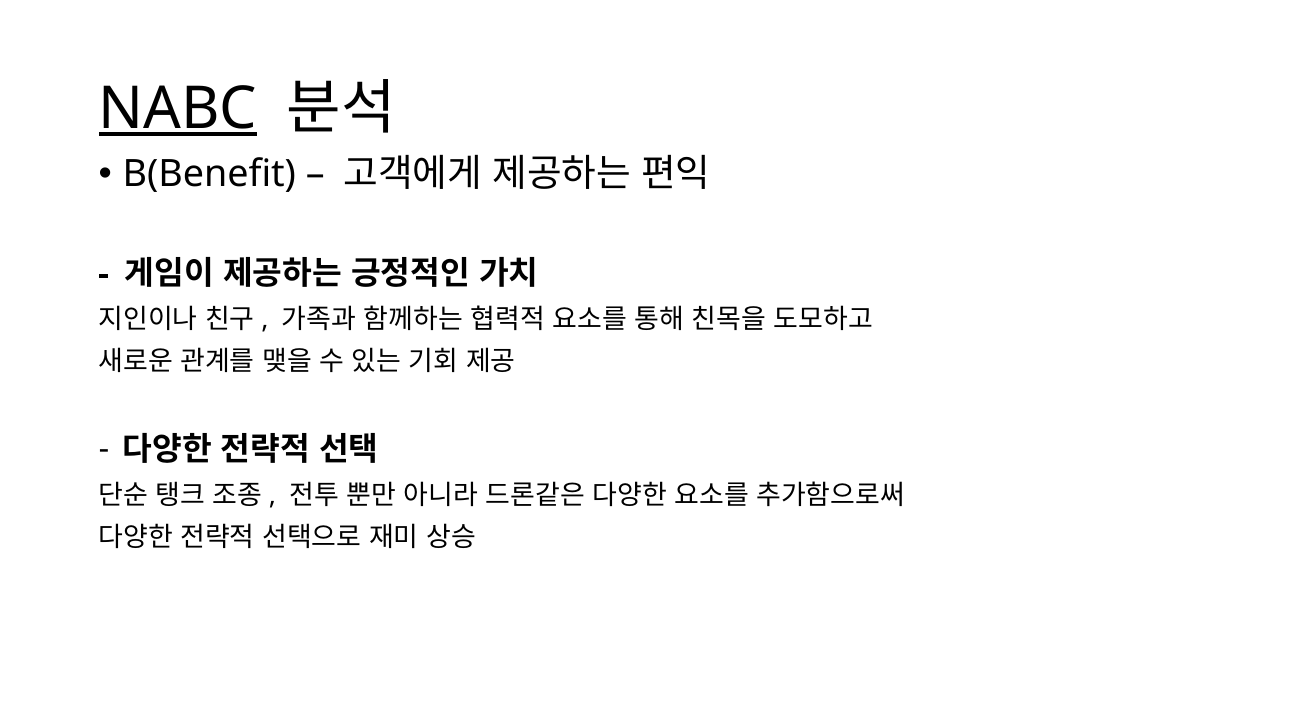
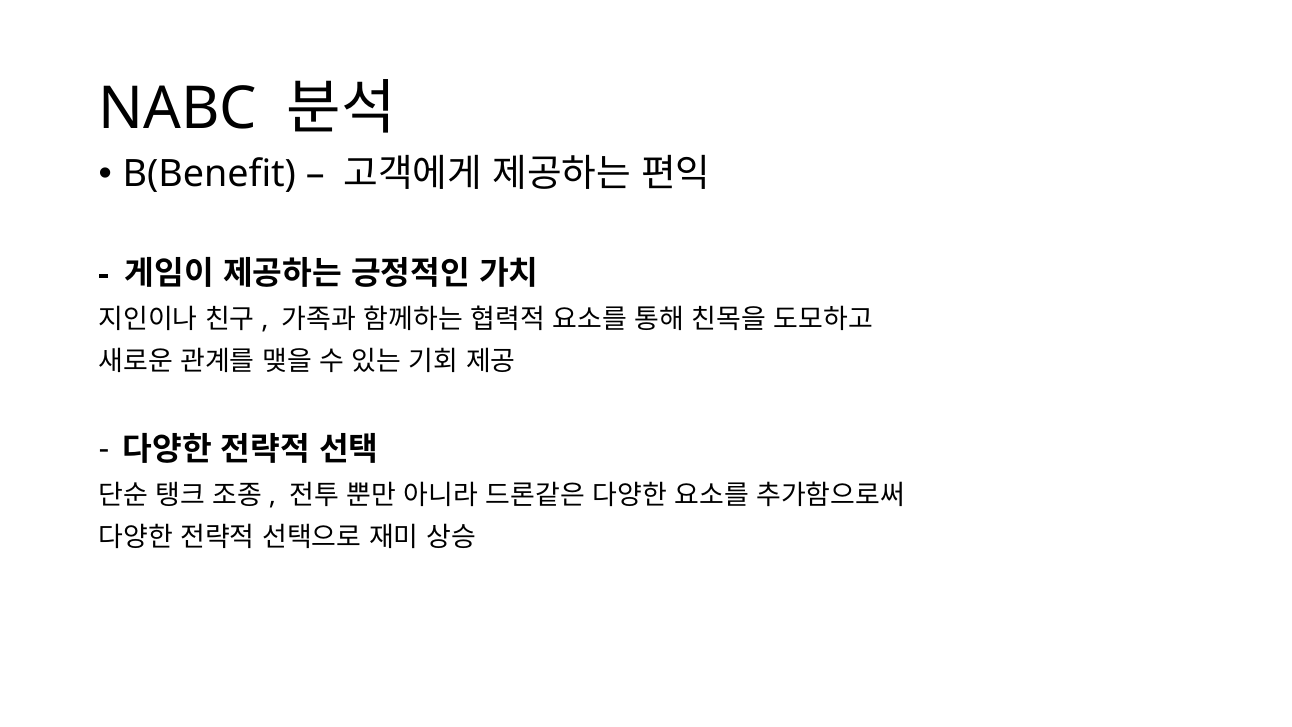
NABC underline: present -> none (178, 109)
